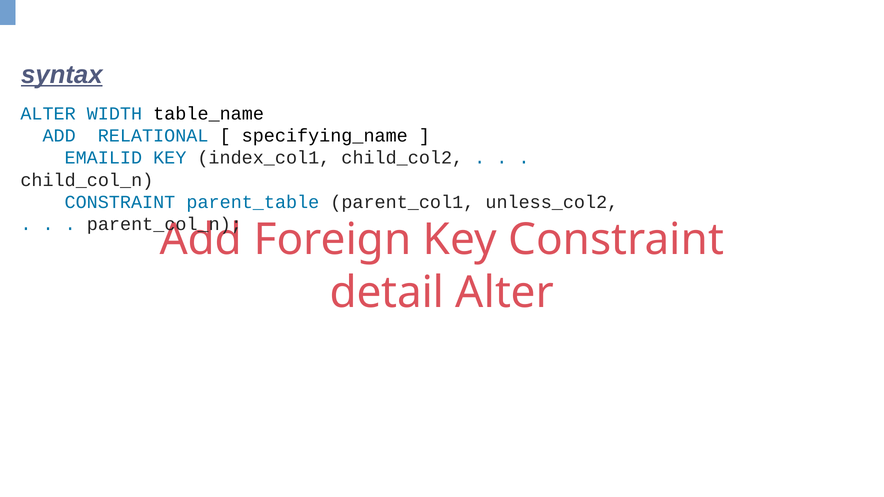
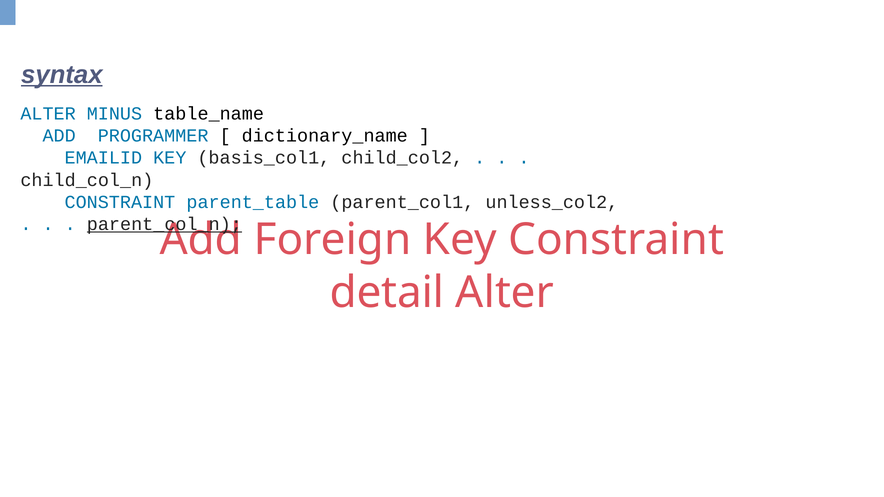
WIDTH: WIDTH -> MINUS (114, 114)
RELATIONAL: RELATIONAL -> PROGRAMMER (153, 136)
specifying_name: specifying_name -> dictionary_name (325, 136)
index_col1: index_col1 -> basis_col1 (264, 158)
parent_col_n underline: none -> present (164, 224)
